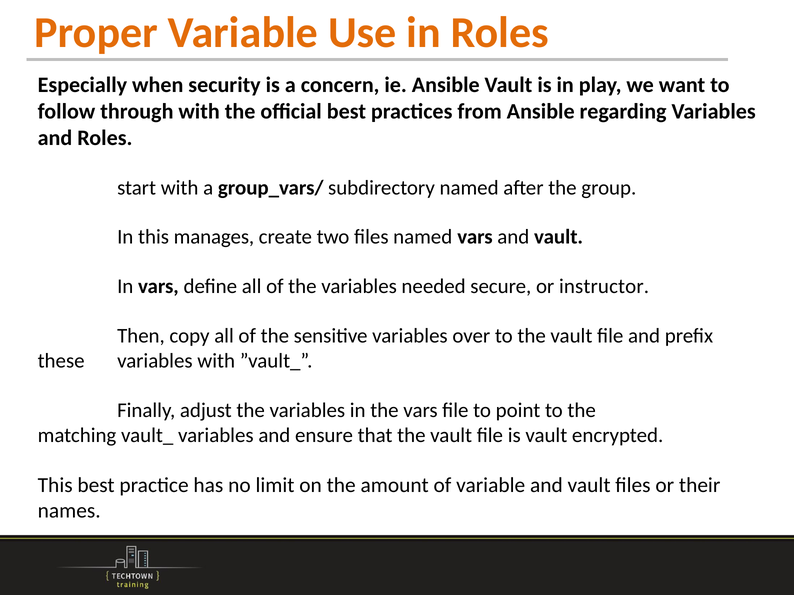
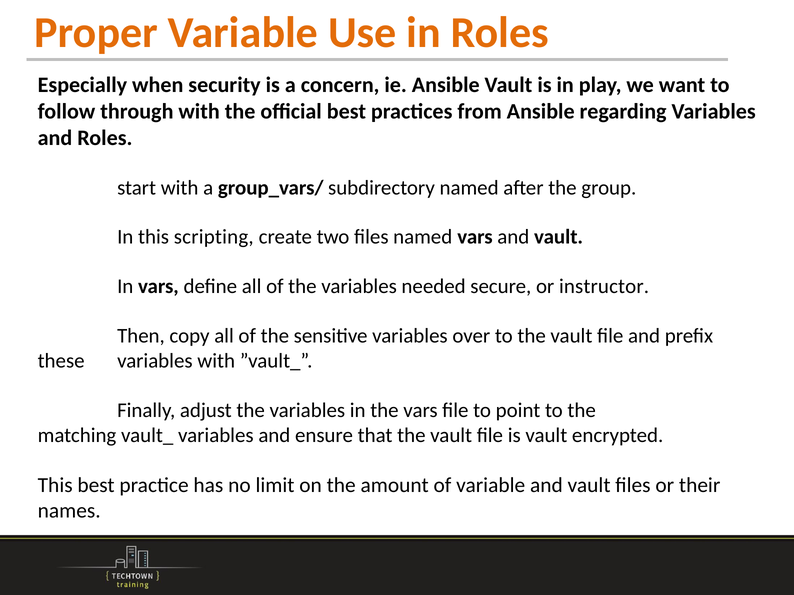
manages: manages -> scripting (214, 237)
